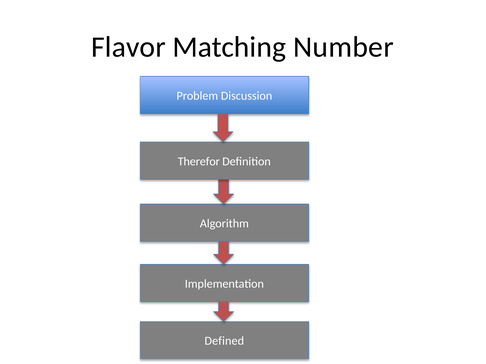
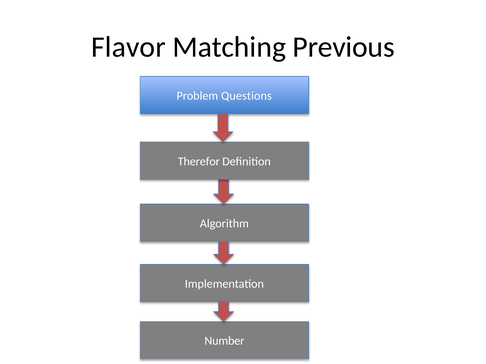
Number: Number -> Previous (344, 47)
Discussion: Discussion -> Questions (246, 96)
Defined: Defined -> Number (224, 341)
